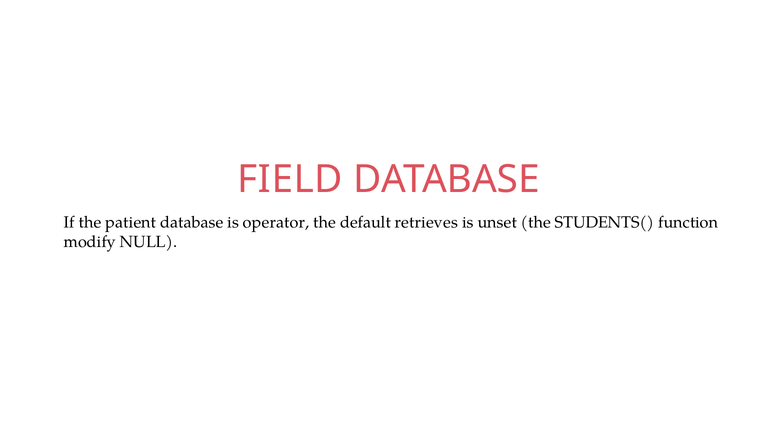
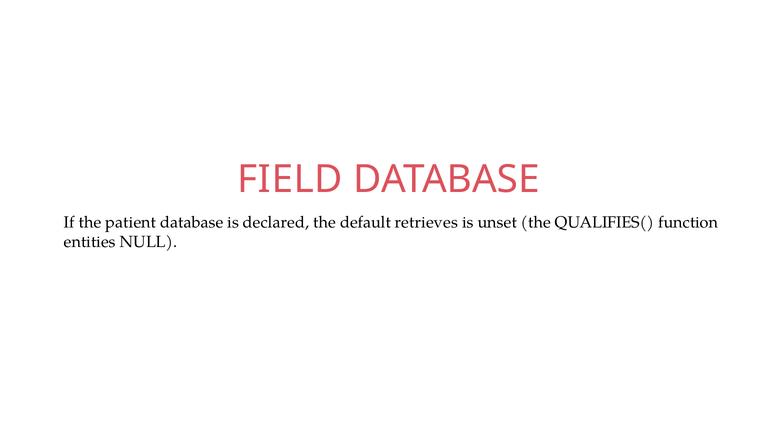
operator: operator -> declared (276, 223)
STUDENTS(: STUDENTS( -> QUALIFIES( (605, 223)
modify: modify -> entities (90, 242)
